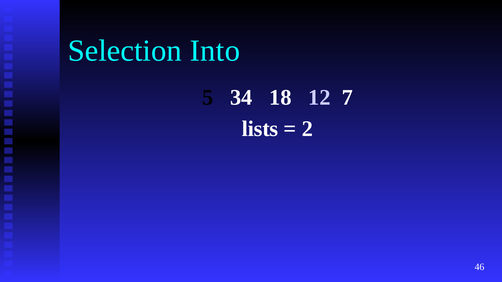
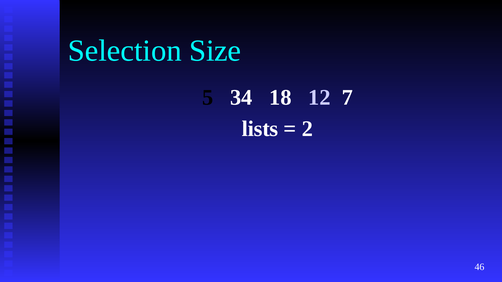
Into: Into -> Size (215, 51)
